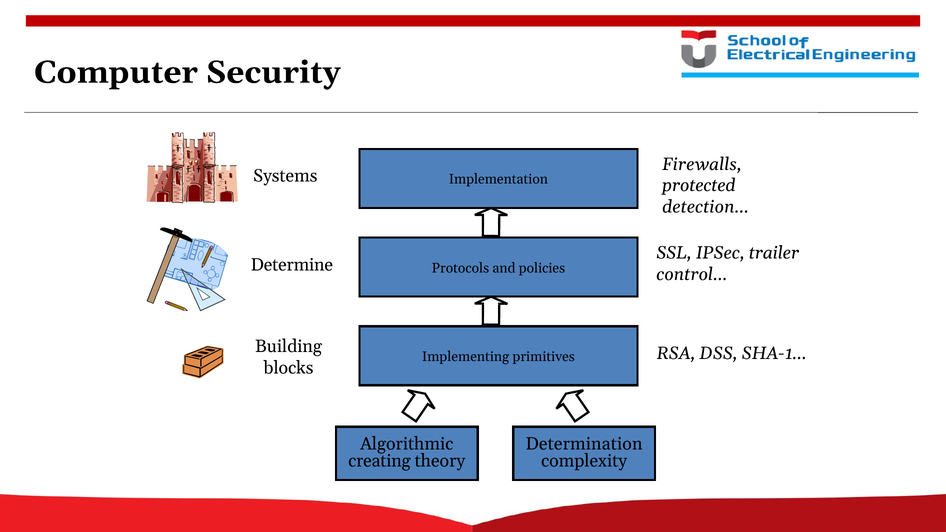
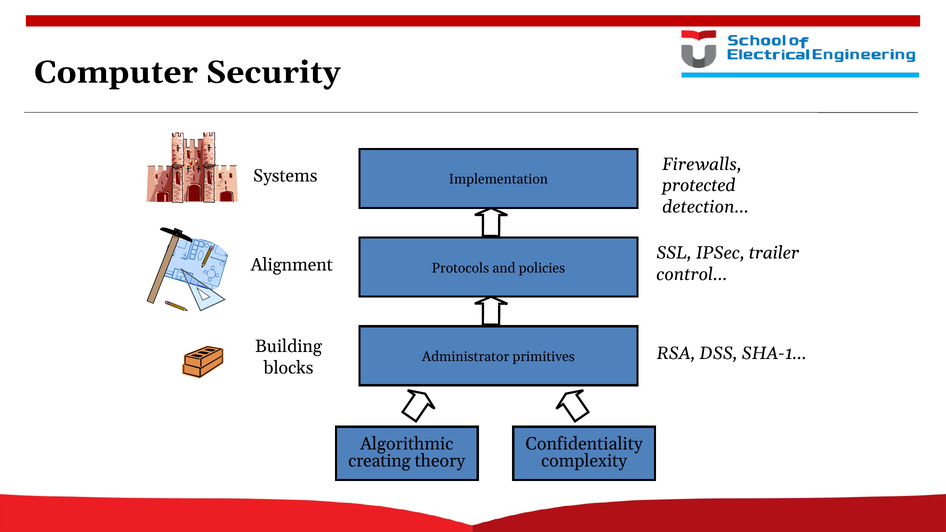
Determine: Determine -> Alignment (292, 265)
Implementing: Implementing -> Administrator (466, 357)
Determination: Determination -> Confidentiality (584, 444)
